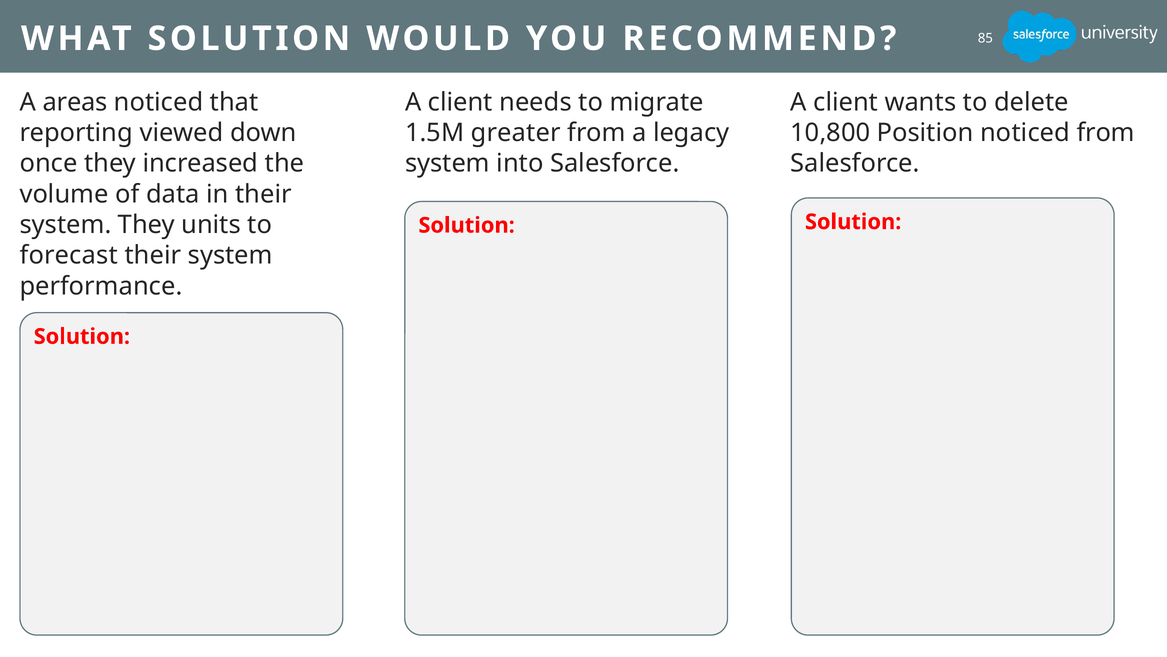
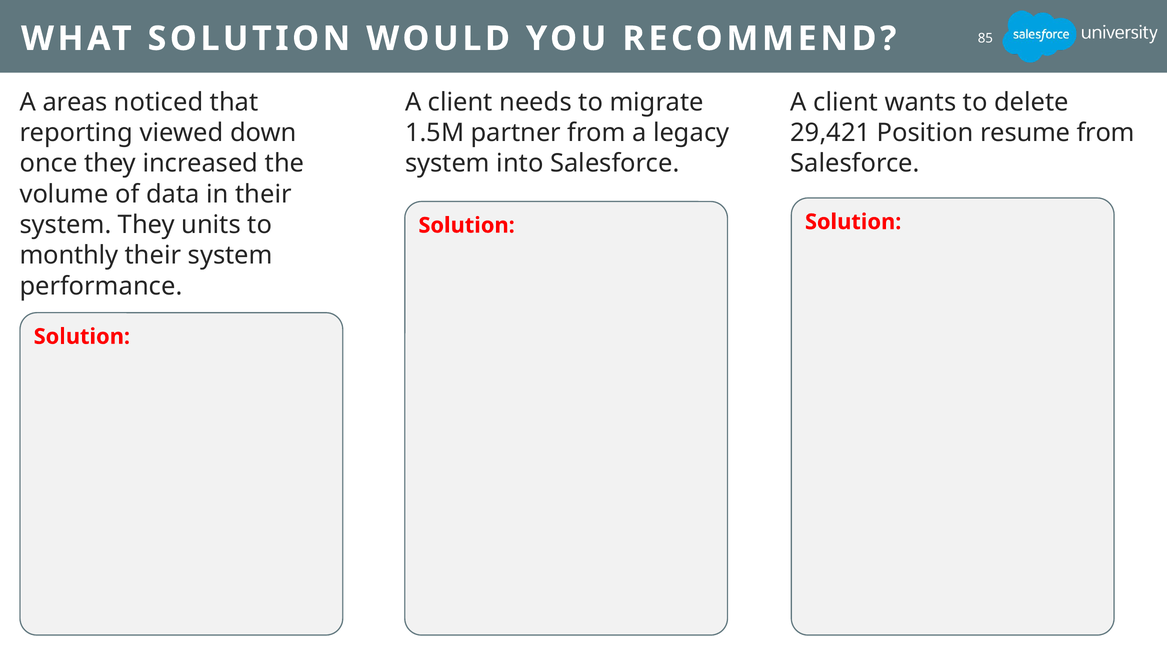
greater: greater -> partner (516, 133)
10,800: 10,800 -> 29,421 (830, 133)
Position noticed: noticed -> resume (1025, 133)
forecast: forecast -> monthly (69, 255)
